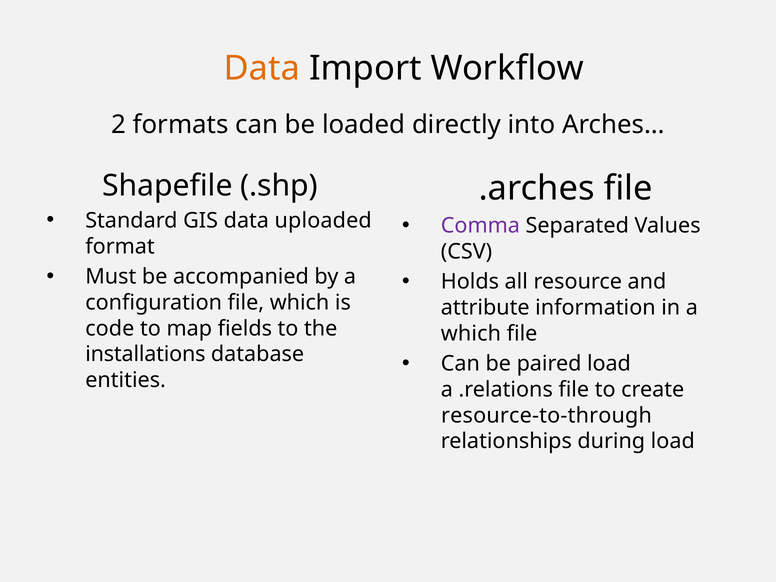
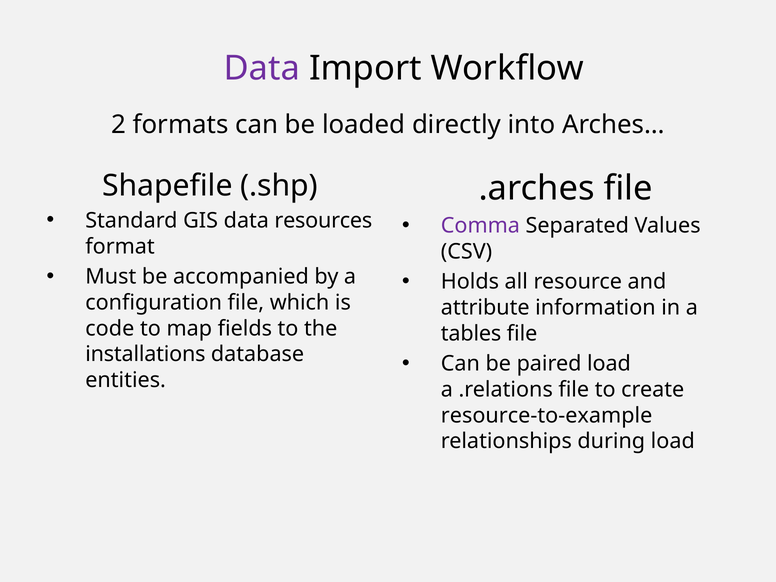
Data colour: orange -> purple (262, 69)
uploaded: uploaded -> resources (323, 220)
which: which -> tables (471, 333)
resource-to-through: resource-to-through -> resource-to-example (547, 415)
